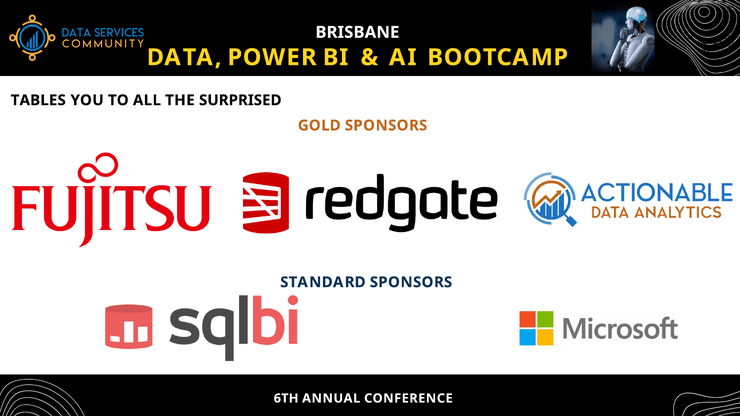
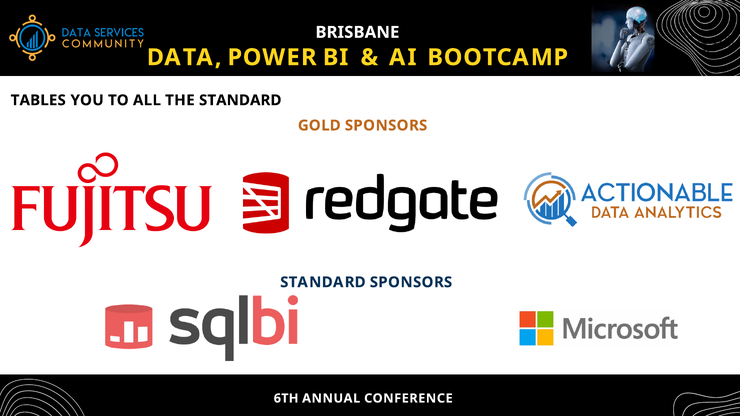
THE SURPRISED: SURPRISED -> STANDARD (240, 100)
